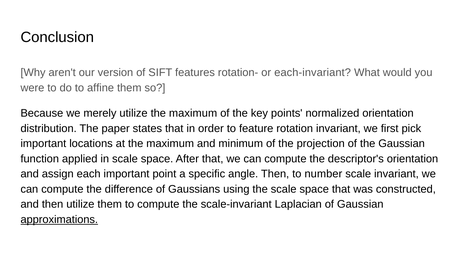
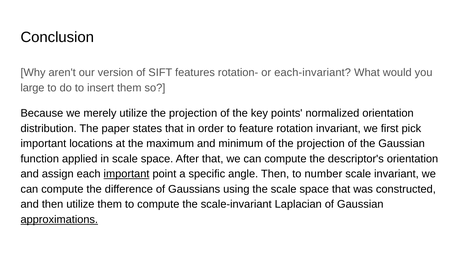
were: were -> large (32, 88)
affine: affine -> insert (101, 88)
utilize the maximum: maximum -> projection (193, 113)
important underline: none -> present (127, 174)
